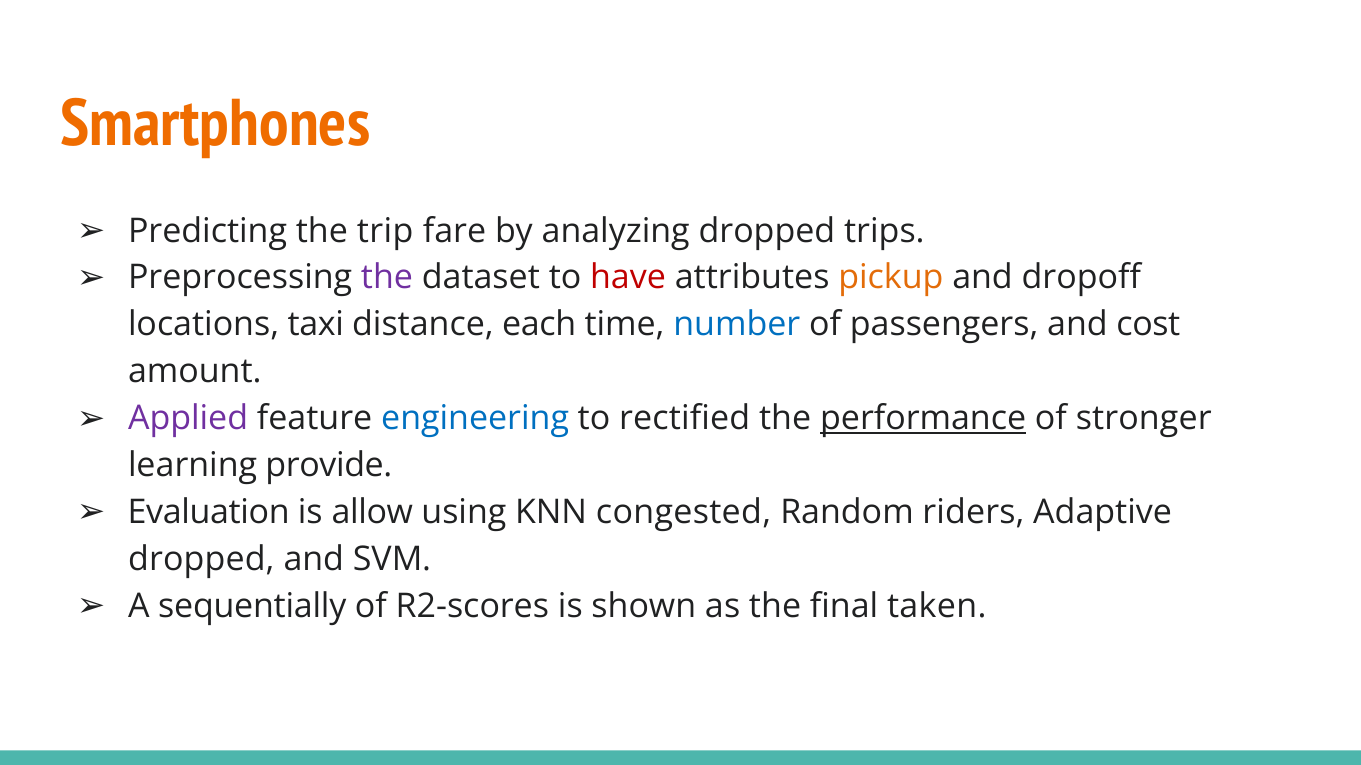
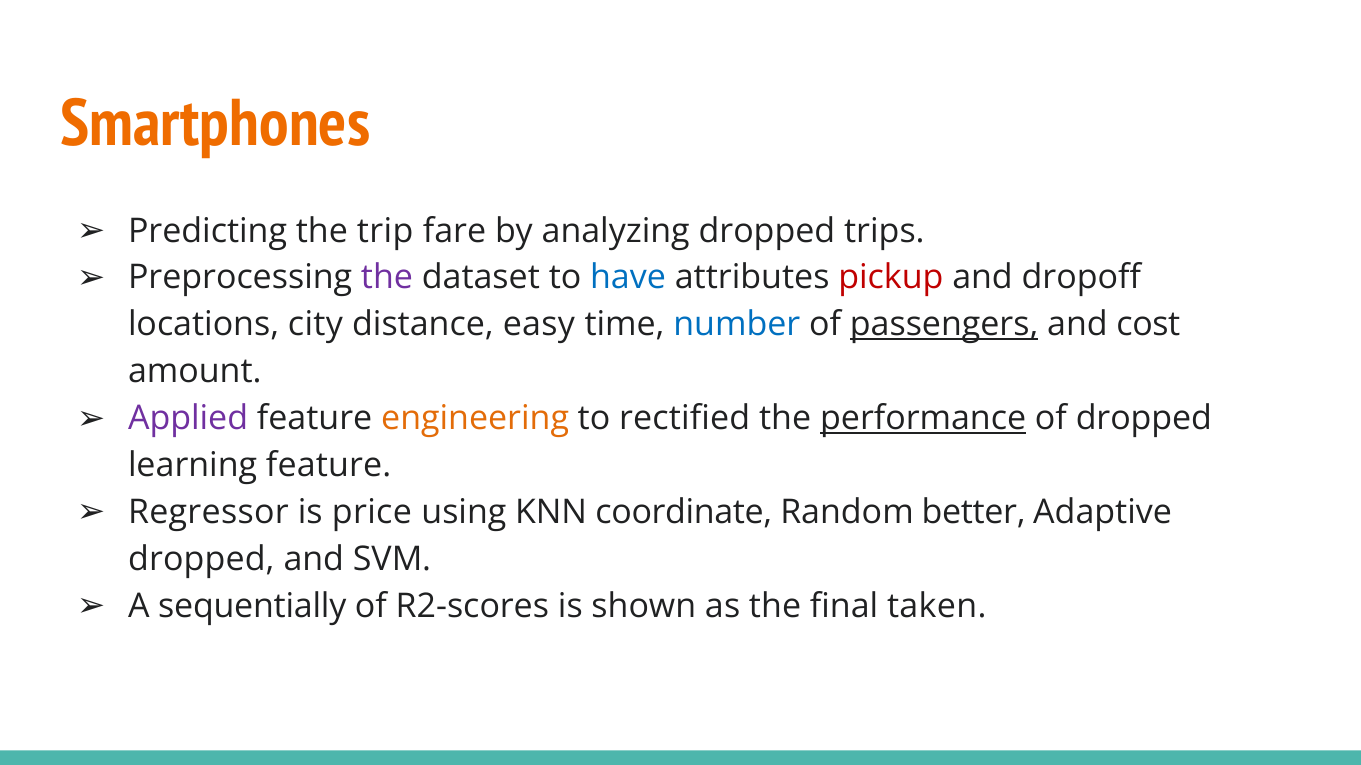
have colour: red -> blue (628, 278)
pickup colour: orange -> red (891, 278)
taxi: taxi -> city (315, 325)
each: each -> easy (539, 325)
passengers underline: none -> present (944, 325)
engineering colour: blue -> orange (475, 419)
of stronger: stronger -> dropped (1144, 419)
learning provide: provide -> feature (329, 466)
Evaluation: Evaluation -> Regressor (208, 513)
allow: allow -> price (372, 513)
congested: congested -> coordinate (684, 513)
riders: riders -> better (974, 513)
